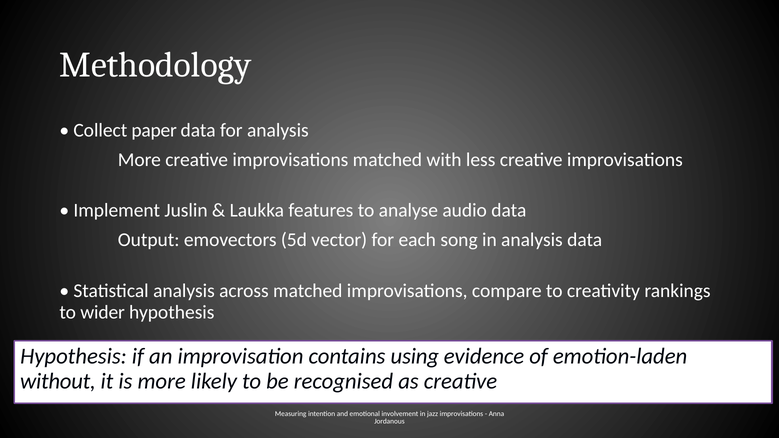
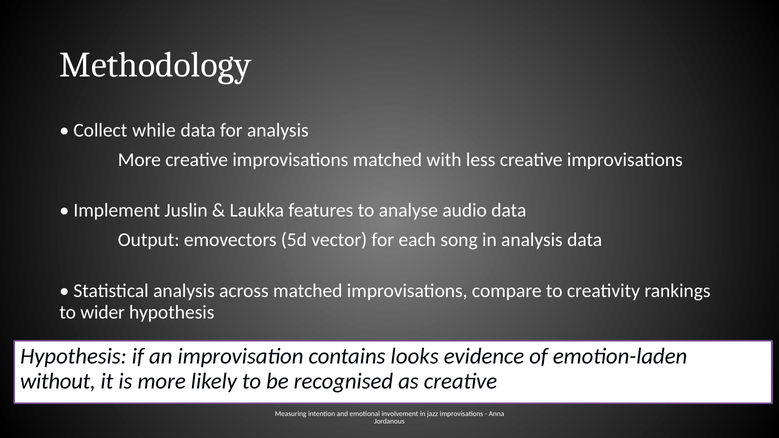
paper: paper -> while (154, 130)
using: using -> looks (415, 356)
